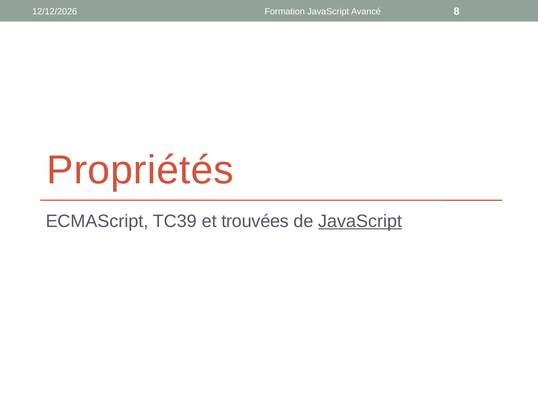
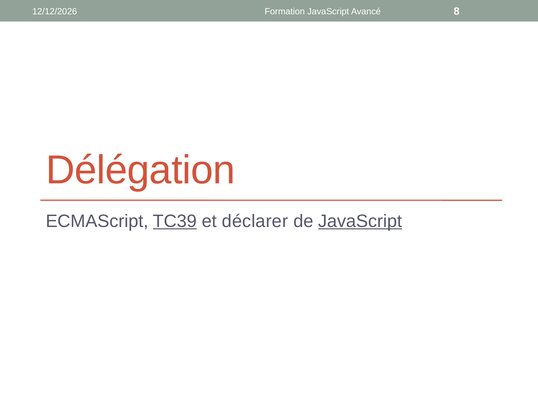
Propriétés: Propriétés -> Délégation (140, 170)
TC39 underline: none -> present (175, 221)
trouvées: trouvées -> déclarer (255, 221)
